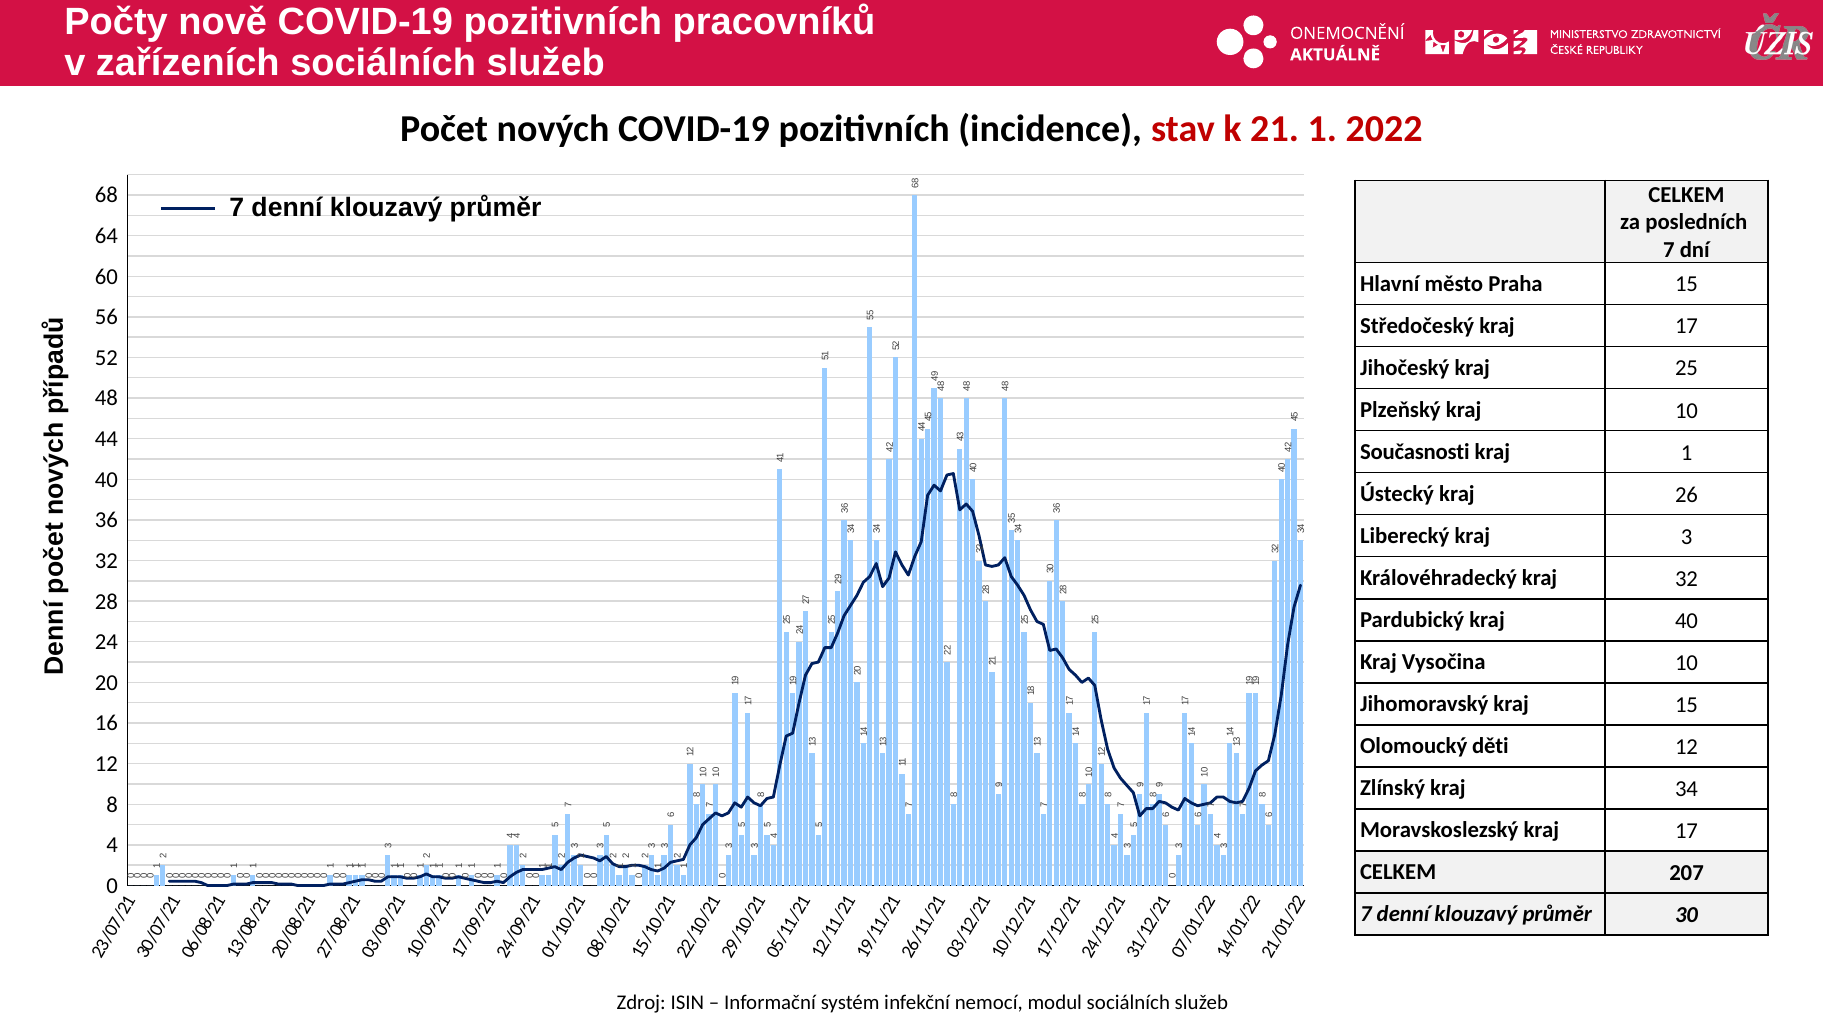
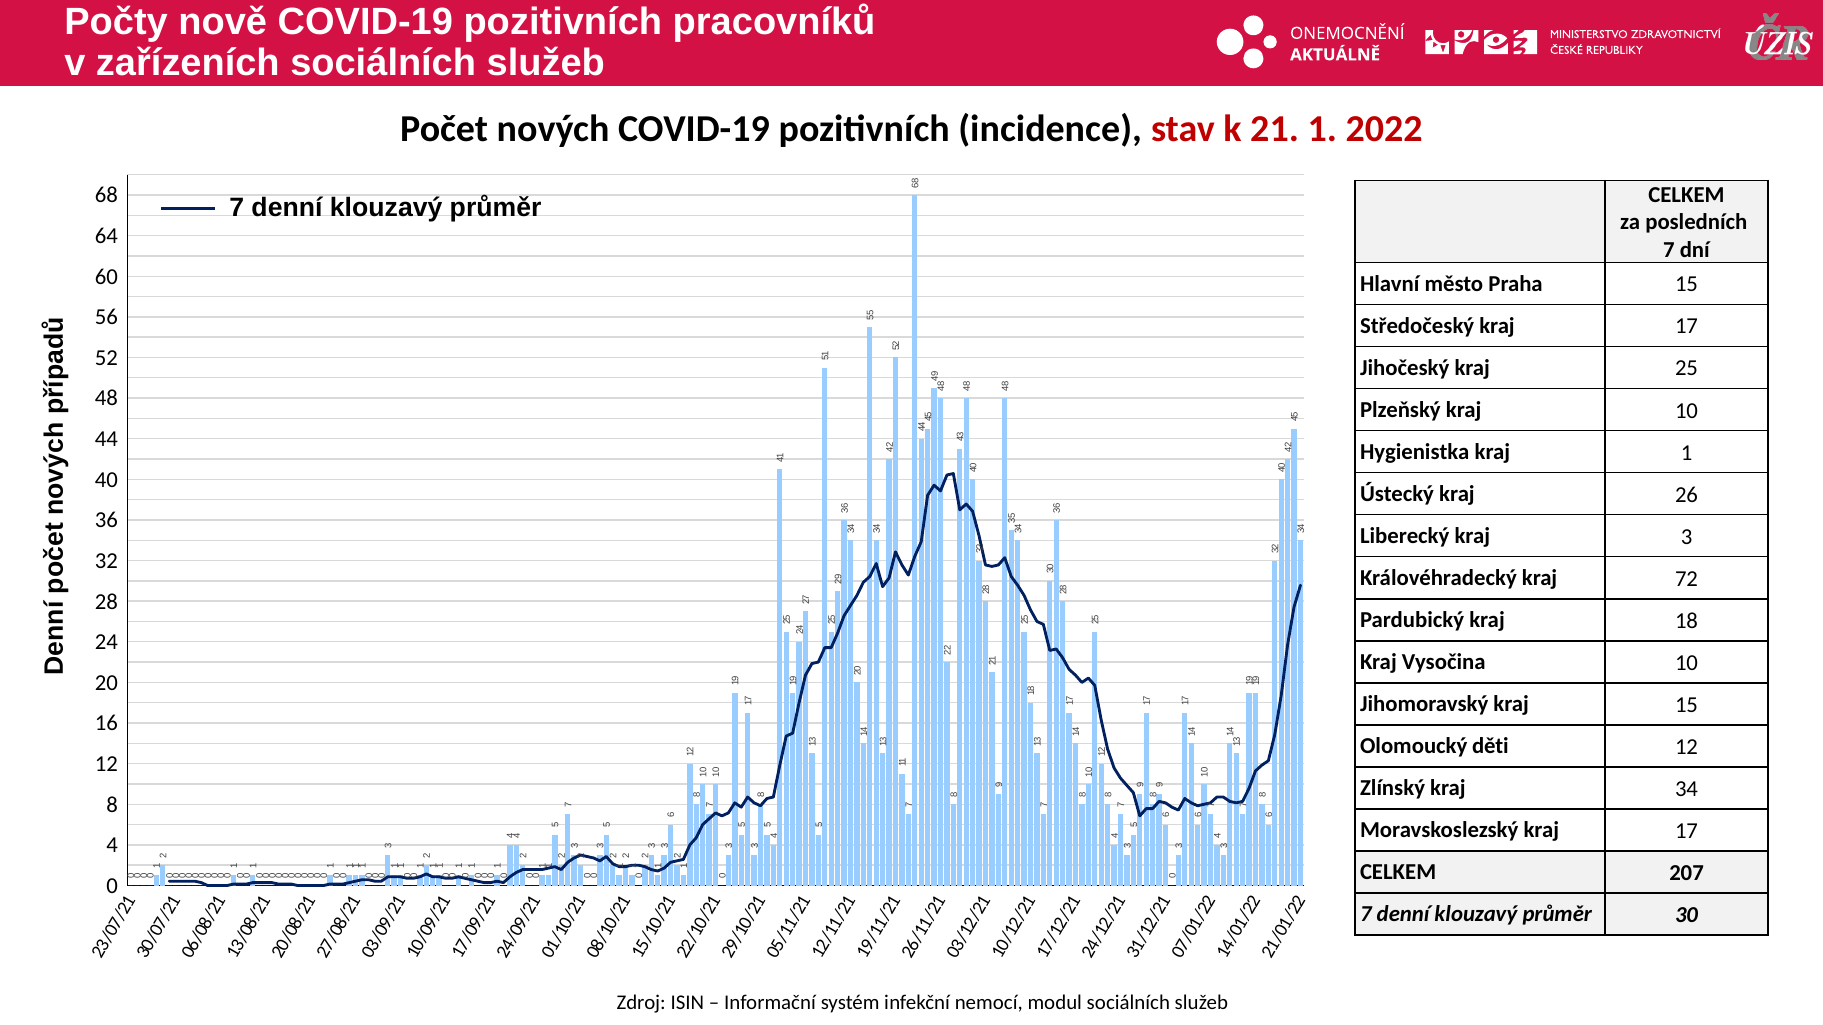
Současnosti: Současnosti -> Hygienistka (1415, 452)
kraj 32: 32 -> 72 (1687, 579)
kraj 40: 40 -> 18 (1687, 621)
